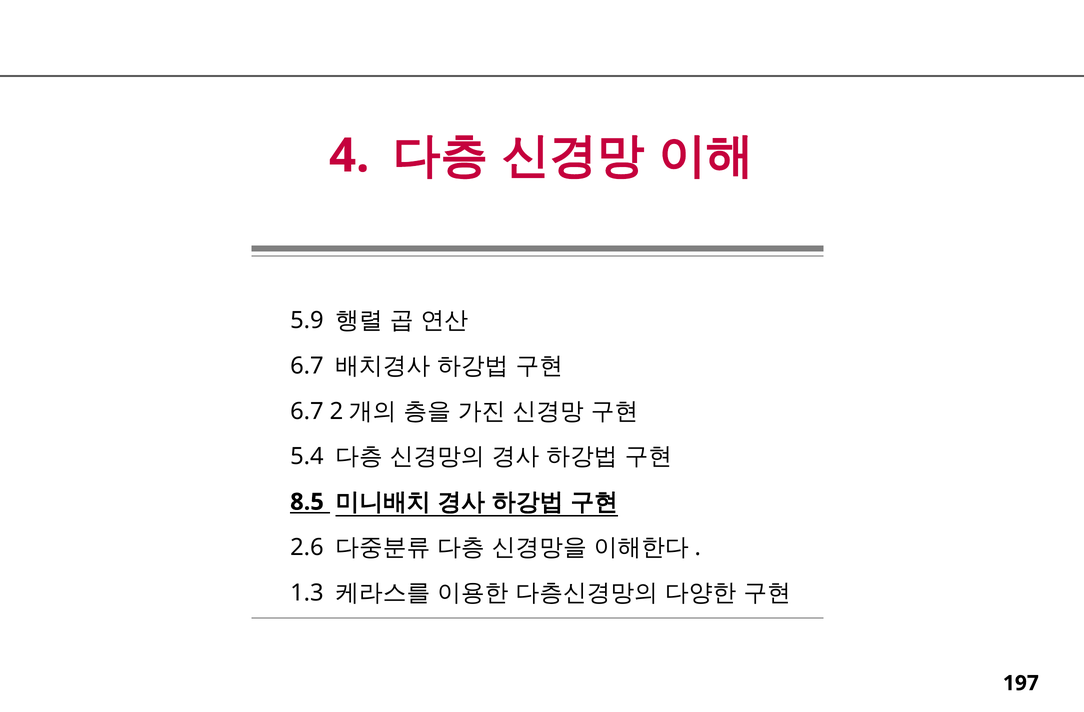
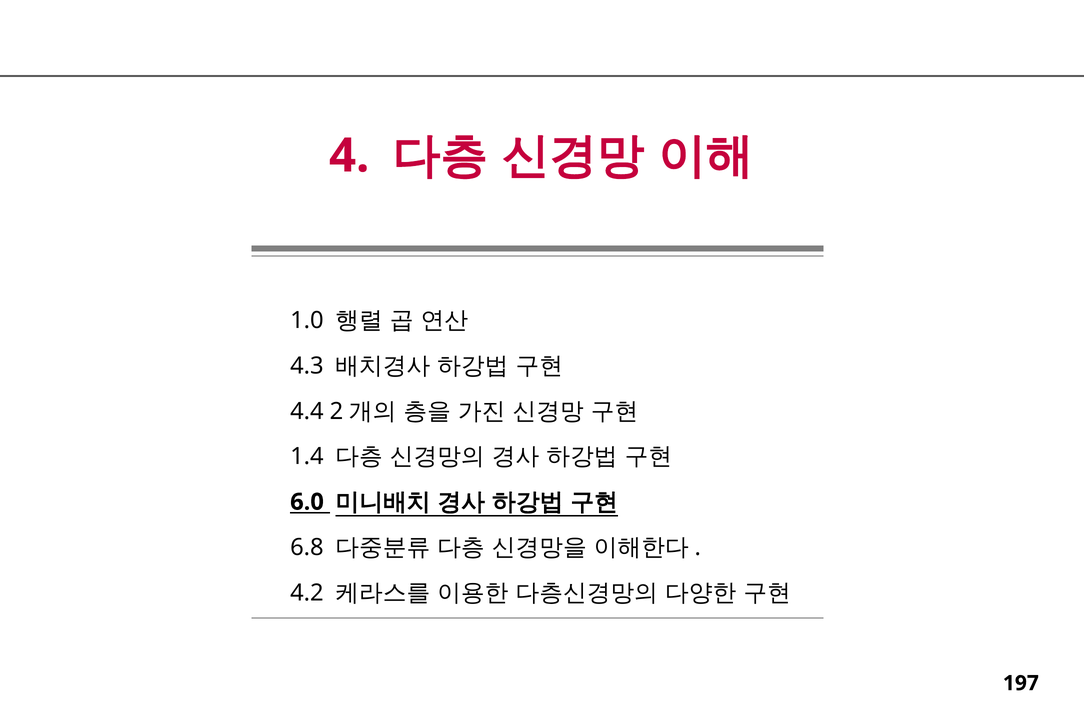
5.9: 5.9 -> 1.0 (307, 320)
6.7: 6.7 -> 4.3 (307, 366)
6.7: 6.7 -> 4.4 (307, 411)
5.4: 5.4 -> 1.4 (307, 457)
8.5: 8.5 -> 6.0 (307, 502)
2.6: 2.6 -> 6.8 (307, 547)
1.3: 1.3 -> 4.2 (307, 593)
